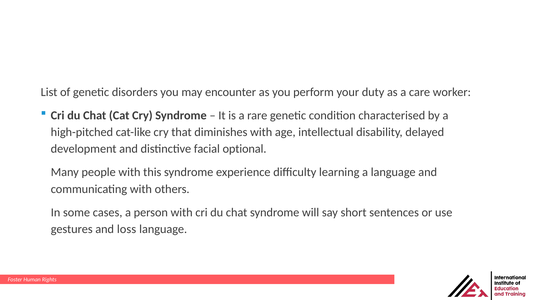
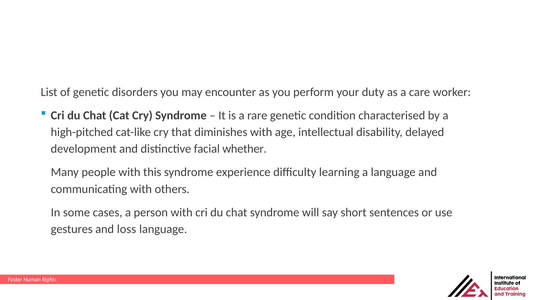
optional: optional -> whether (245, 149)
